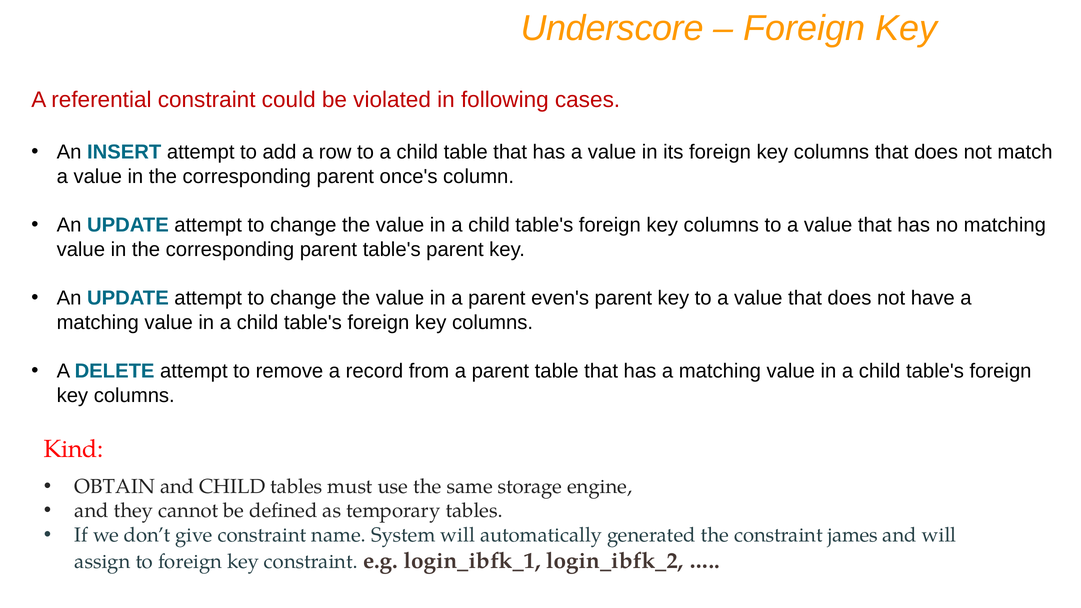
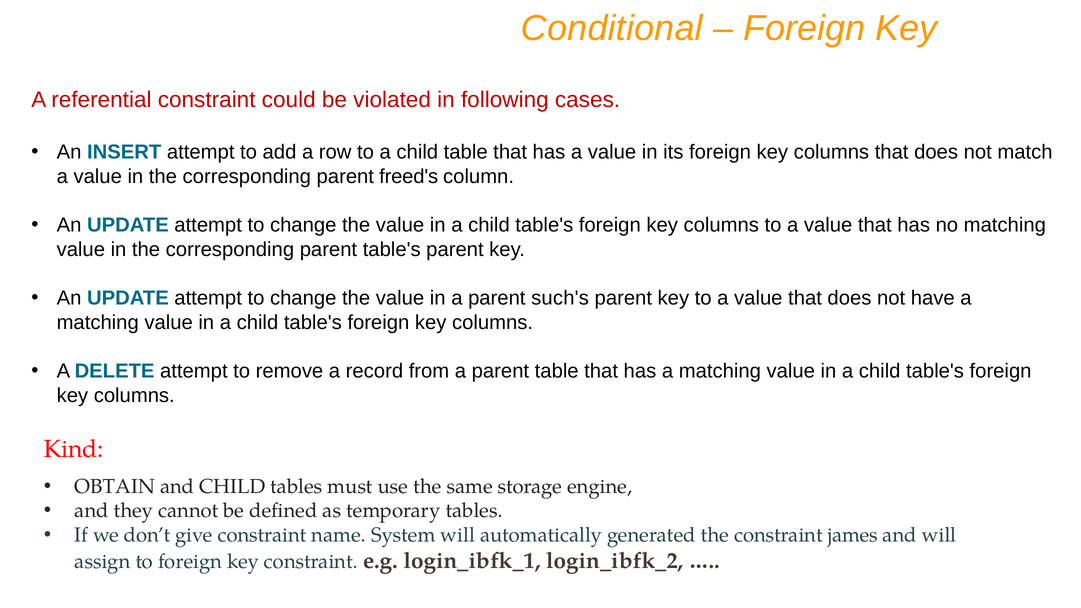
Underscore: Underscore -> Conditional (612, 28)
once's: once's -> freed's (409, 176)
even's: even's -> such's (560, 298)
